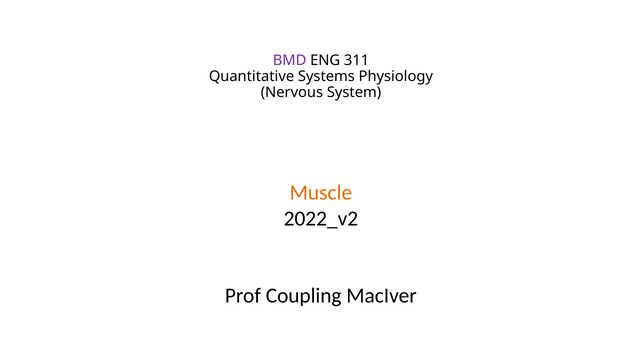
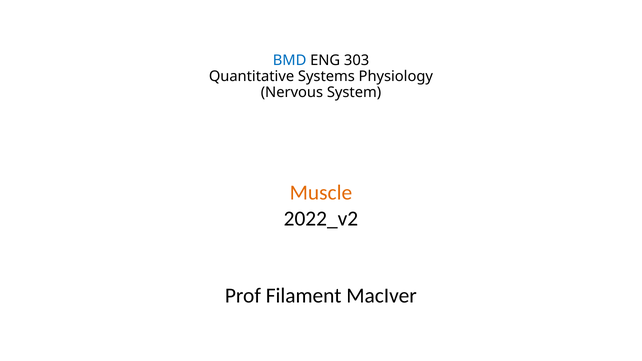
BMD colour: purple -> blue (290, 61)
311: 311 -> 303 (357, 61)
Coupling: Coupling -> Filament (304, 296)
